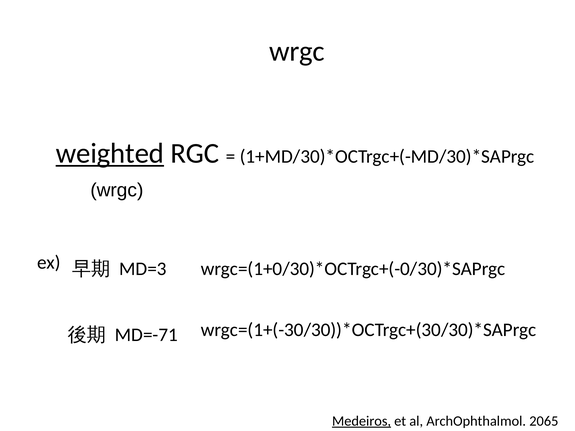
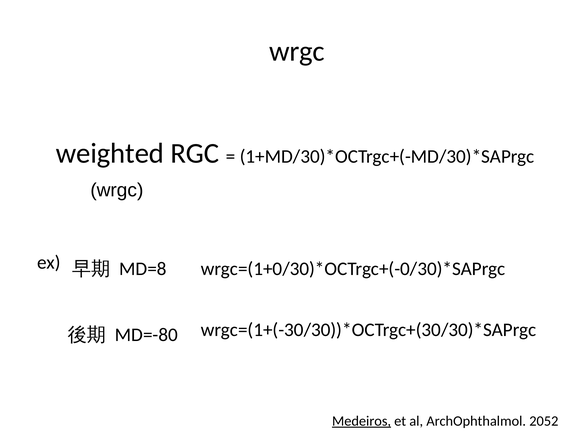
weighted underline: present -> none (110, 154)
MD=3: MD=3 -> MD=8 (143, 269)
MD=-71: MD=-71 -> MD=-80 (146, 335)
2065: 2065 -> 2052 (544, 421)
